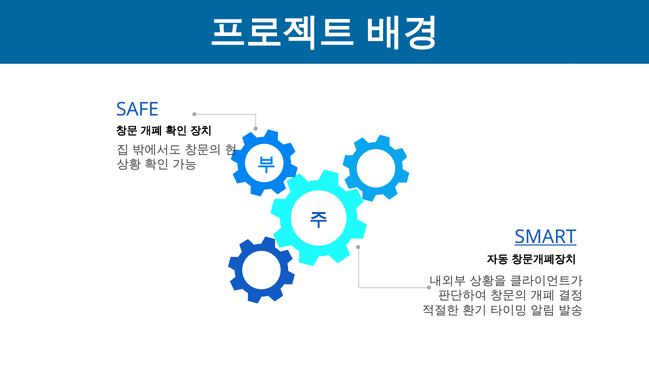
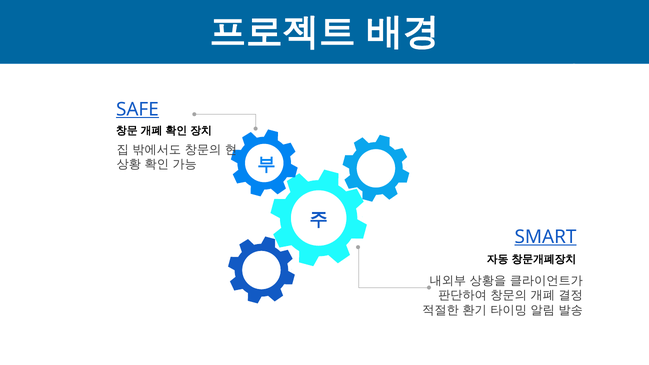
SAFE underline: none -> present (137, 109)
